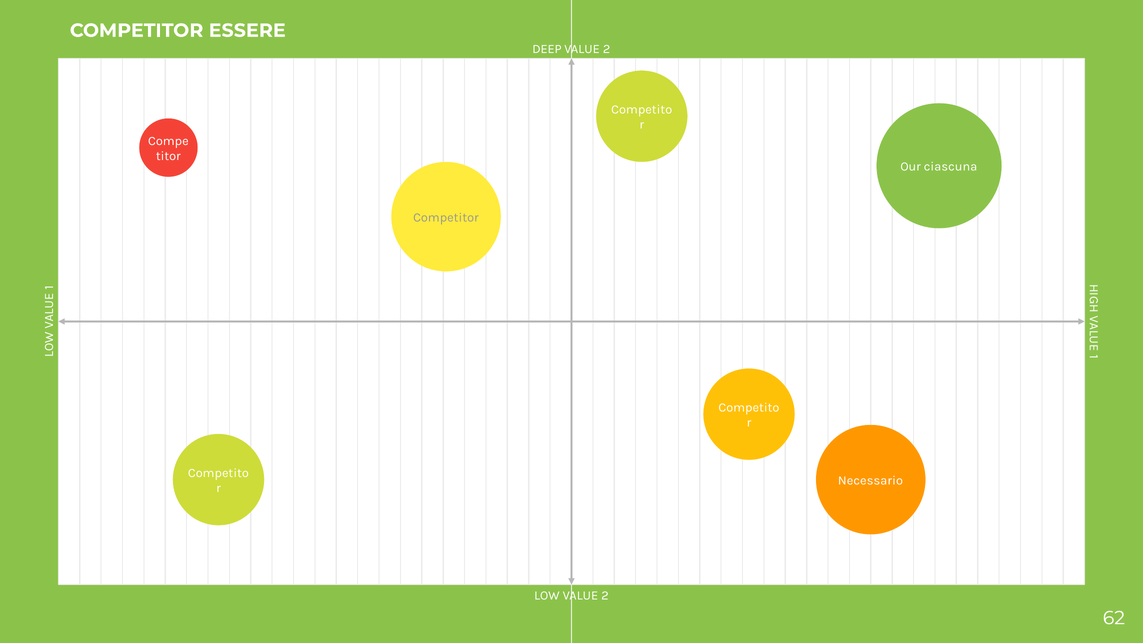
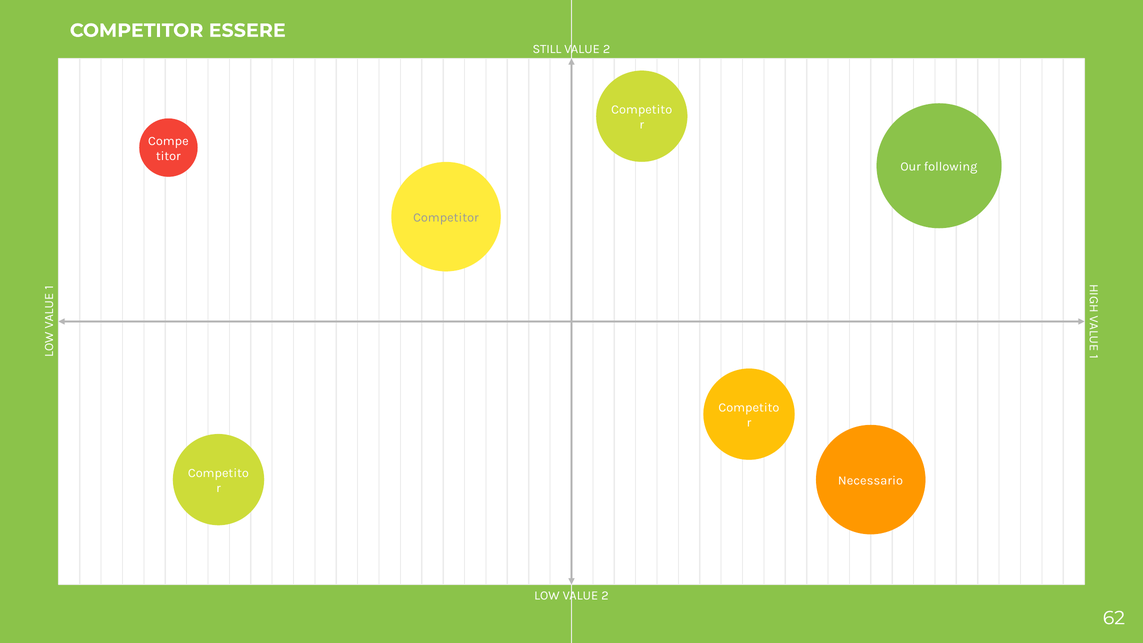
DEEP: DEEP -> STILL (547, 49)
ciascuna: ciascuna -> following (951, 167)
